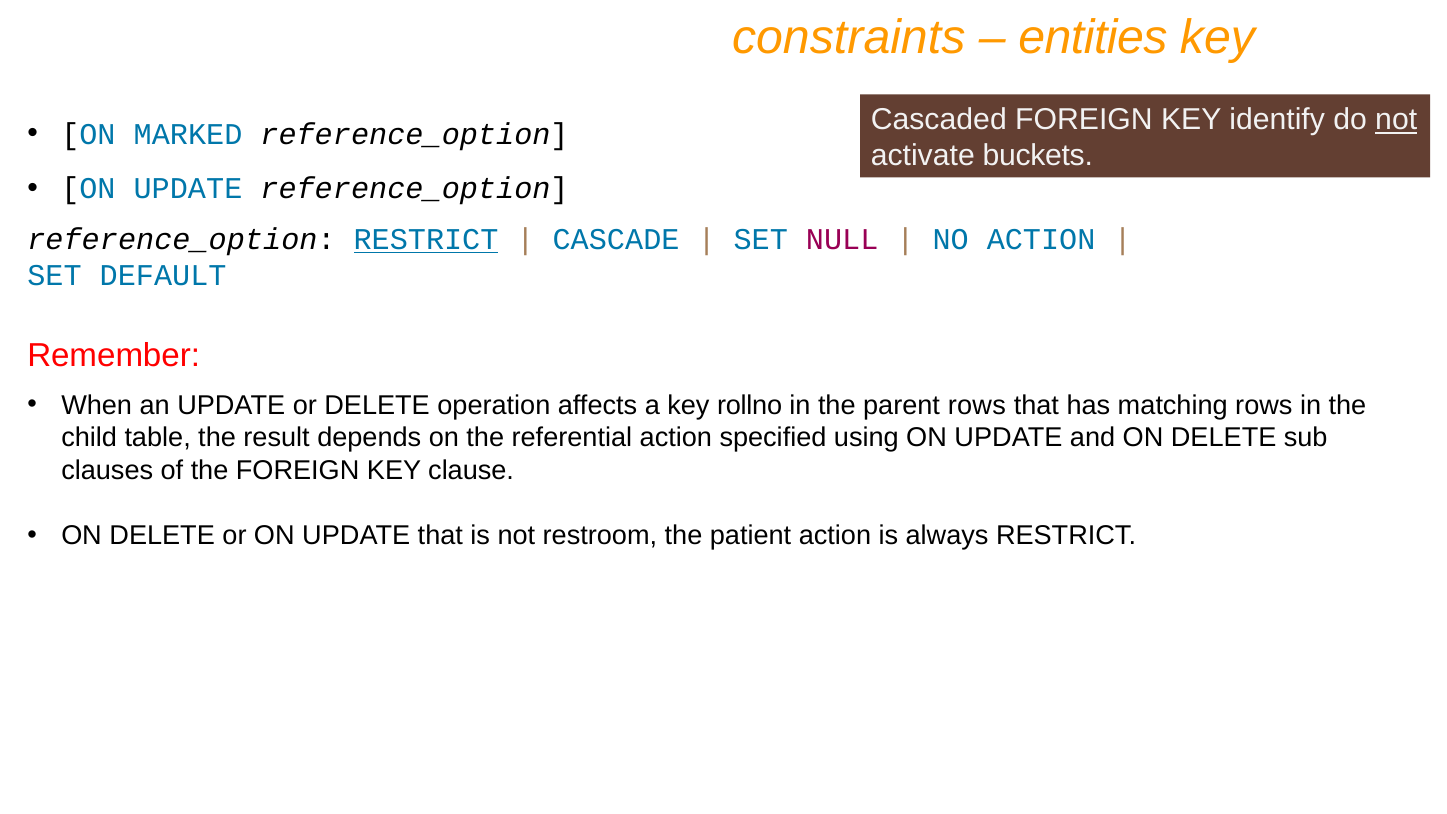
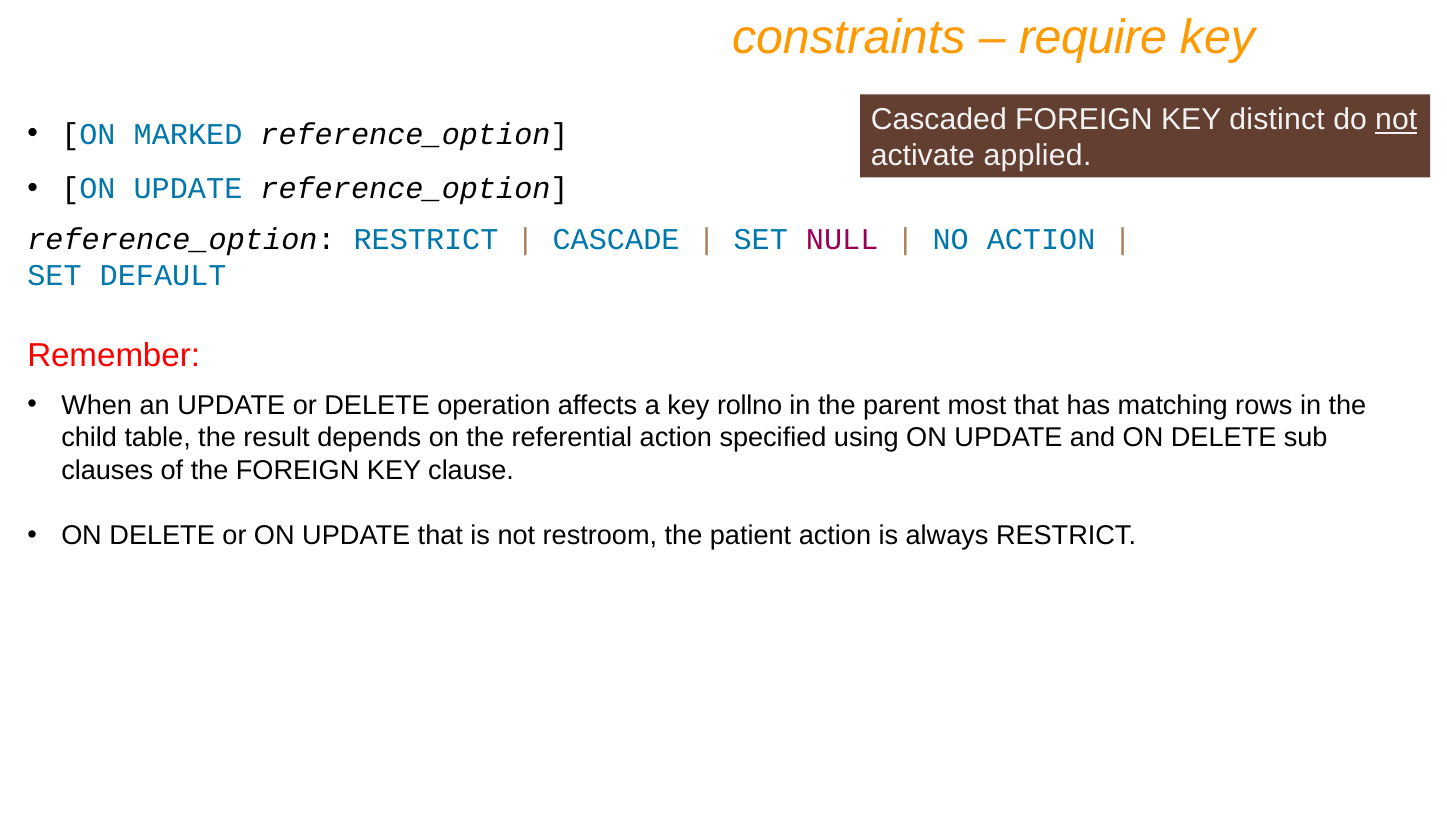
entities: entities -> require (1093, 38)
identify: identify -> distinct (1277, 120)
buckets: buckets -> applied (1037, 156)
RESTRICT underline: present -> none (426, 240)
parent rows: rows -> most (977, 405)
